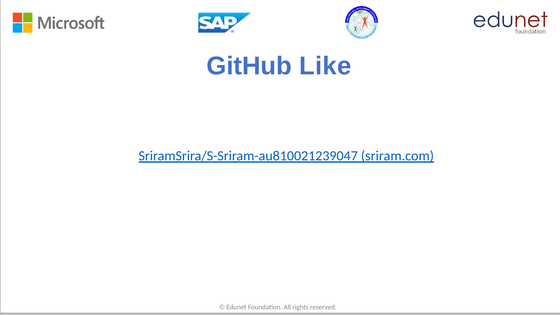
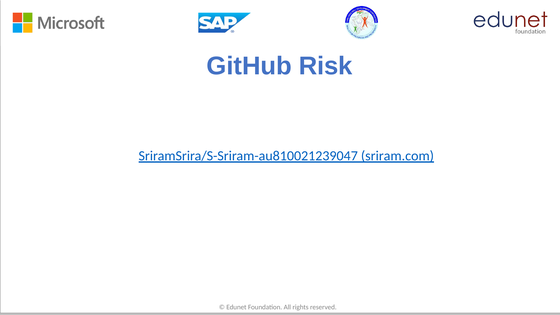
Like: Like -> Risk (326, 66)
